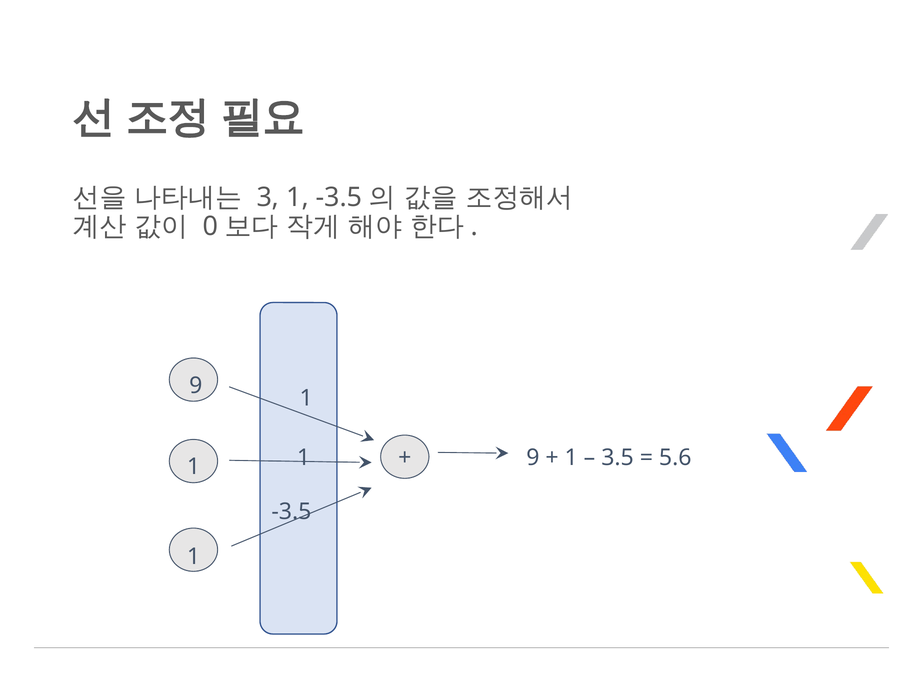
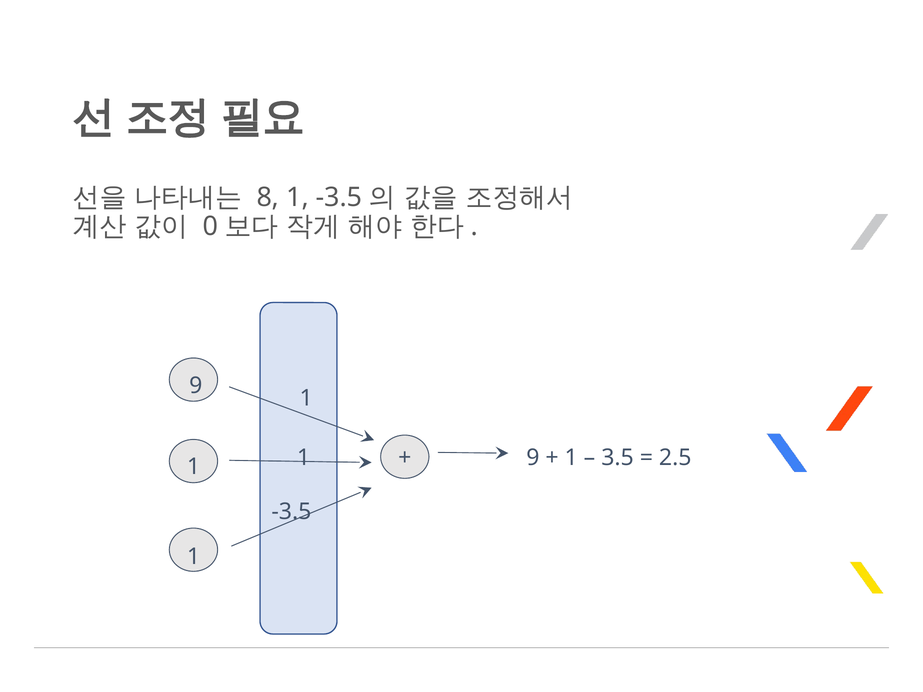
3: 3 -> 8 (268, 198)
5.6: 5.6 -> 2.5 (675, 458)
